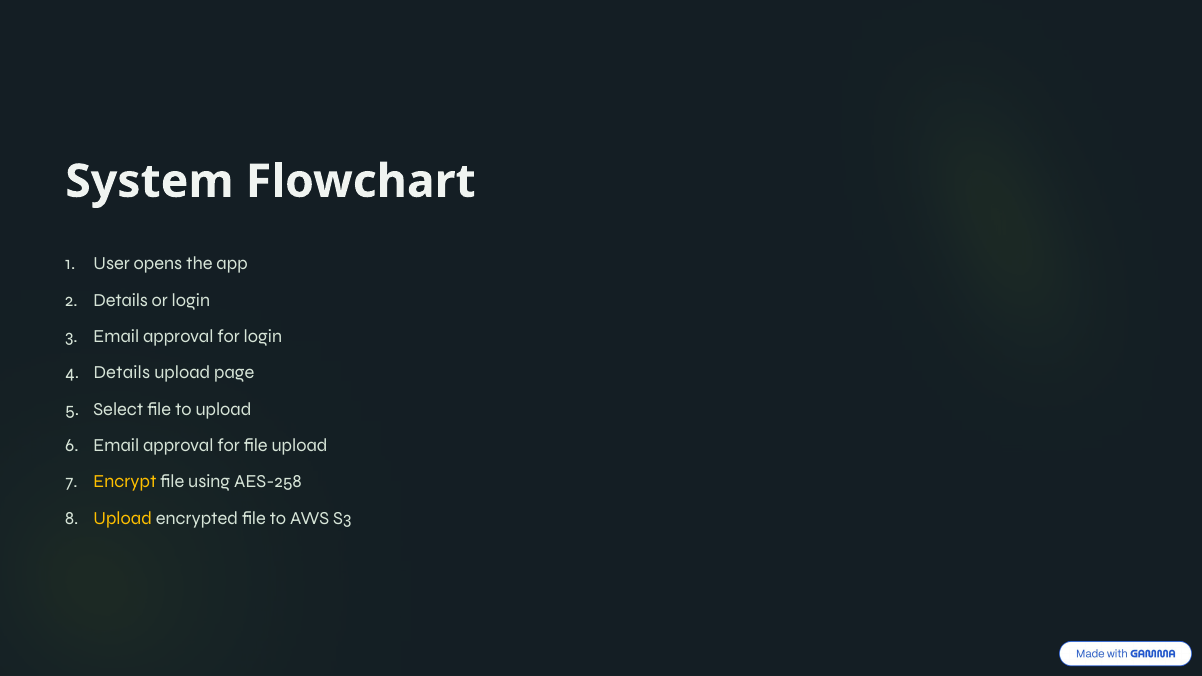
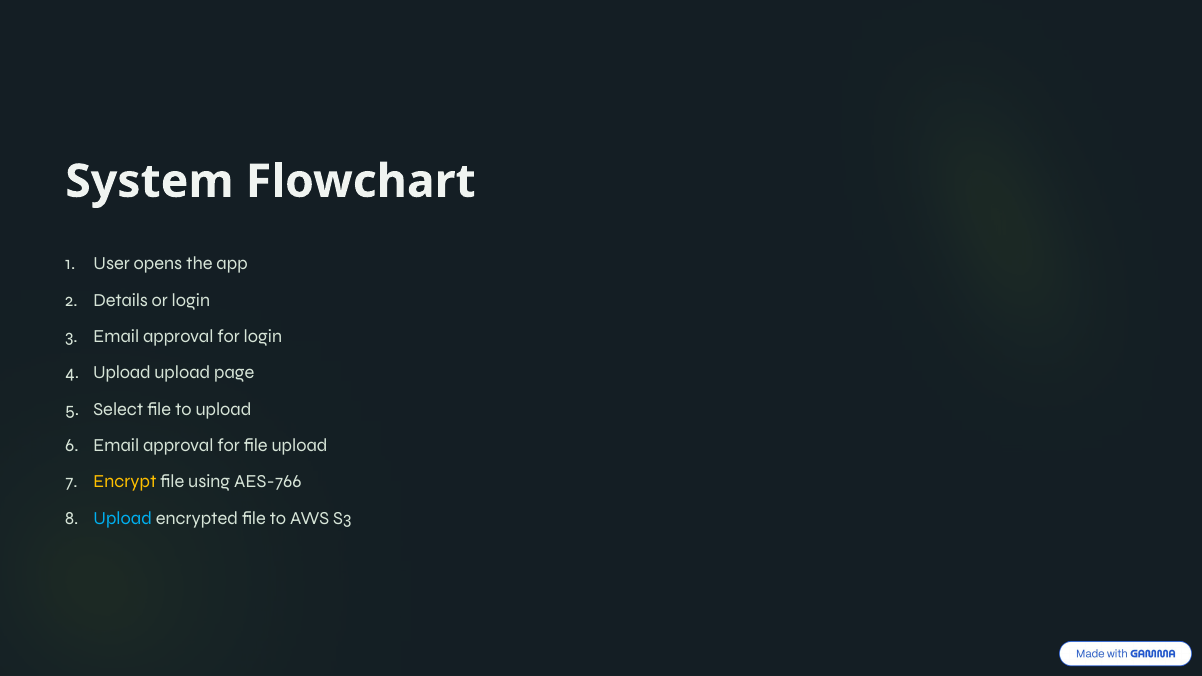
Details: Details -> Upload (122, 373)
AES-258: AES-258 -> AES-766 (268, 482)
Upload colour: yellow -> light blue (123, 518)
